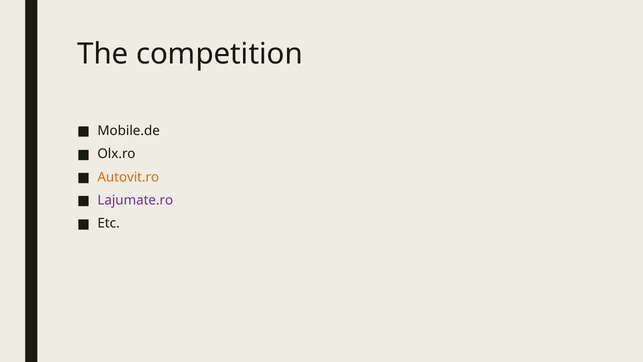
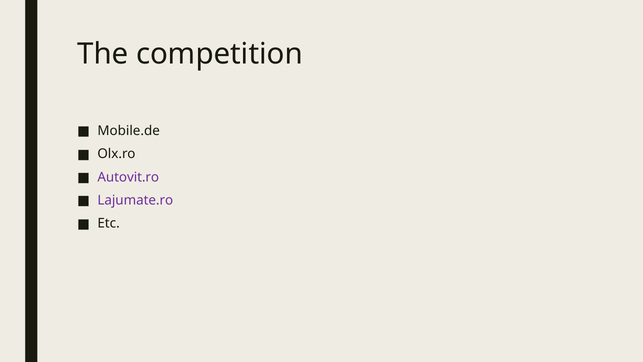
Autovit.ro colour: orange -> purple (128, 177)
